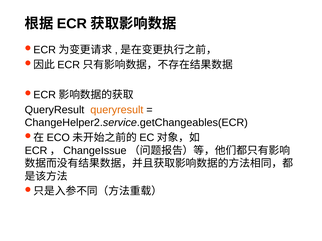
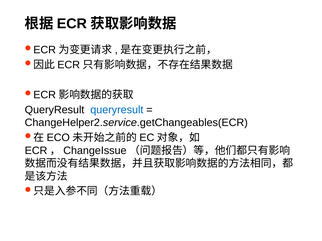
queryresult colour: orange -> blue (117, 110)
